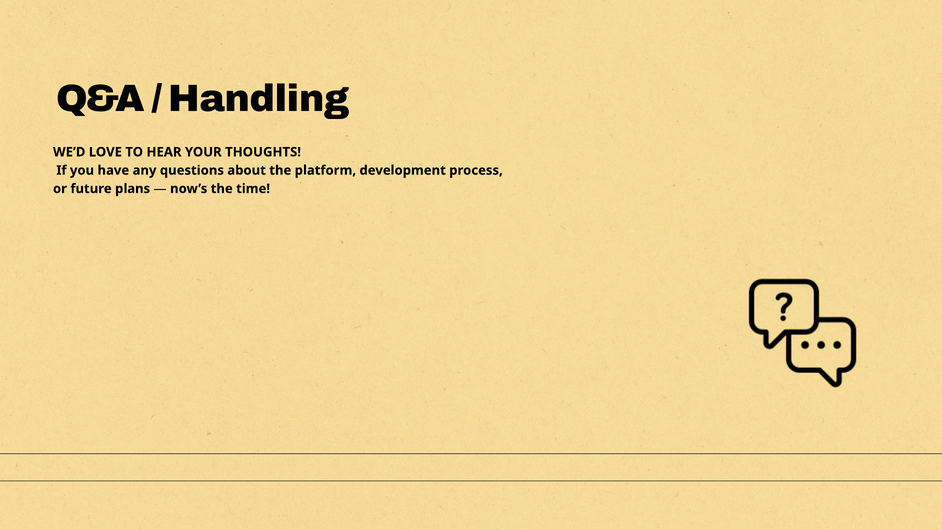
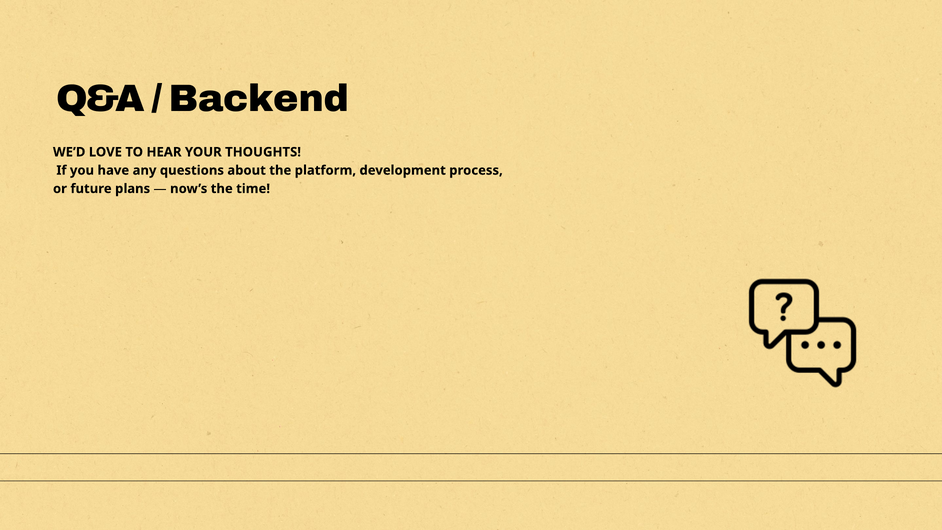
Handling: Handling -> Backend (259, 99)
